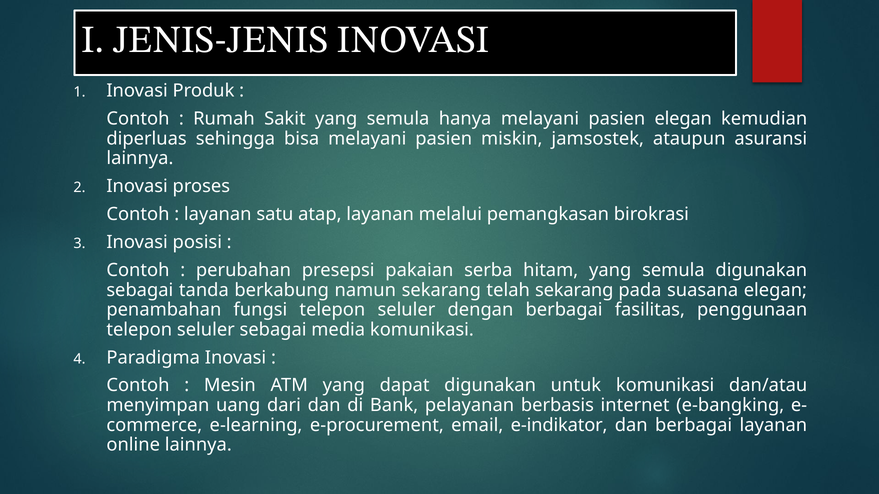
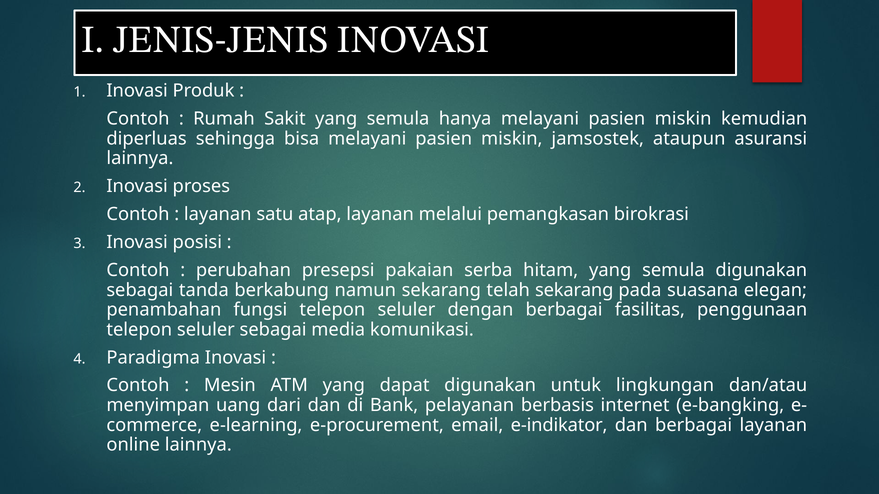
hanya melayani pasien elegan: elegan -> miskin (683, 119)
untuk komunikasi: komunikasi -> lingkungan (665, 386)
